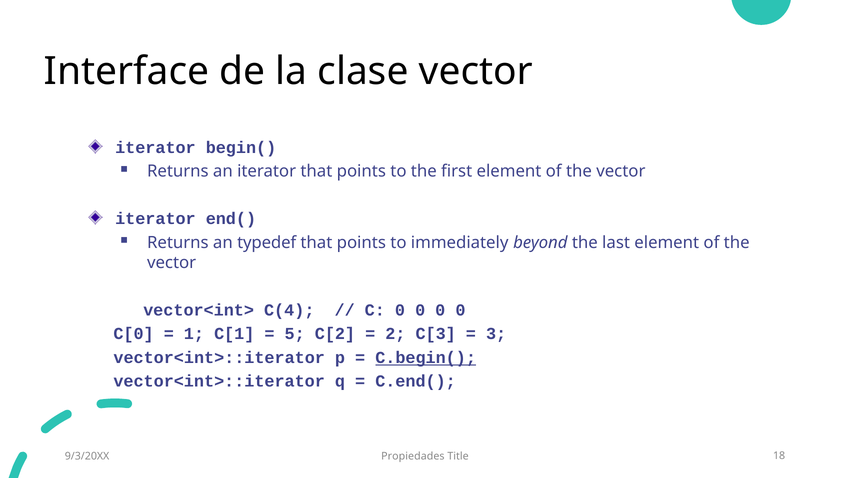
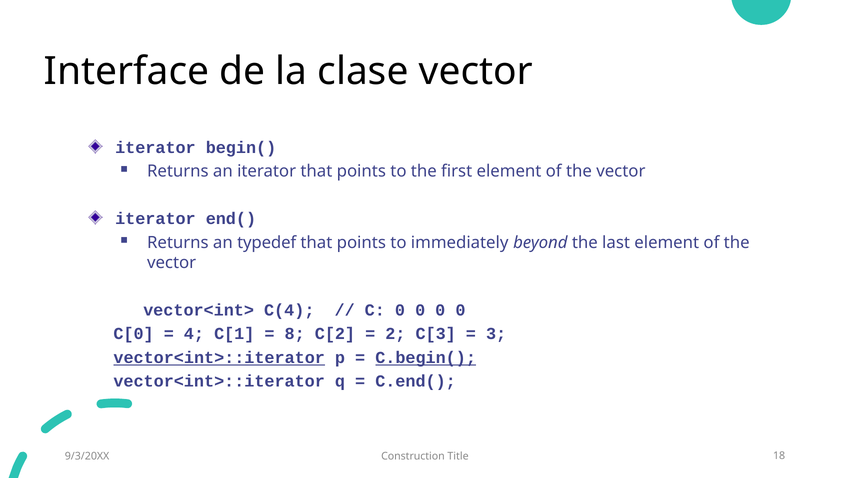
1: 1 -> 4 (194, 334)
5: 5 -> 8 (295, 334)
vector<int>::iterator underline: none -> present (219, 358)
Propiedades: Propiedades -> Construction (413, 457)
